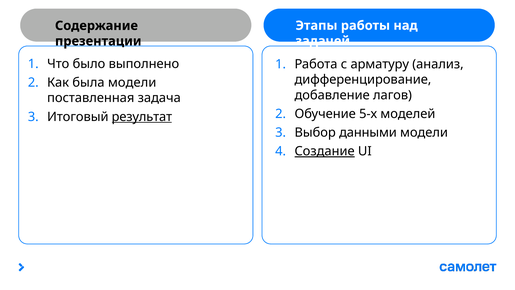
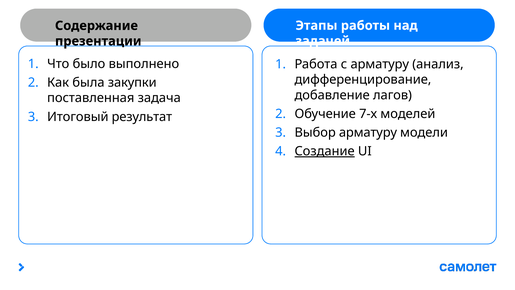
была модели: модели -> закупки (132, 83)
5-х: 5-х -> 7-х (368, 114)
результат underline: present -> none (142, 117)
Выбор данными: данными -> арматуру (368, 132)
